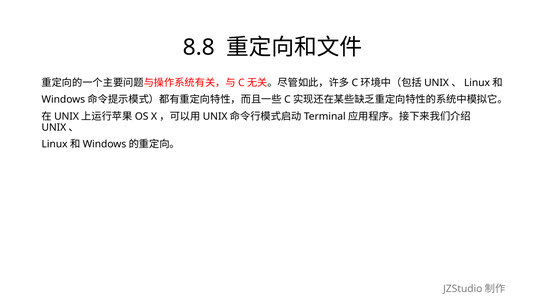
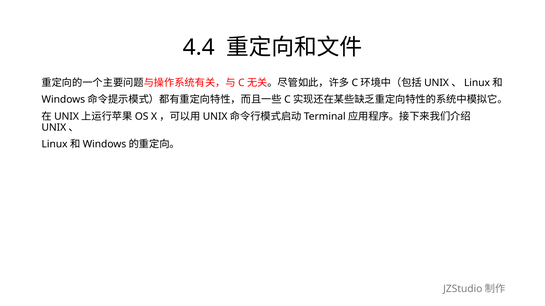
8.8: 8.8 -> 4.4 (199, 47)
